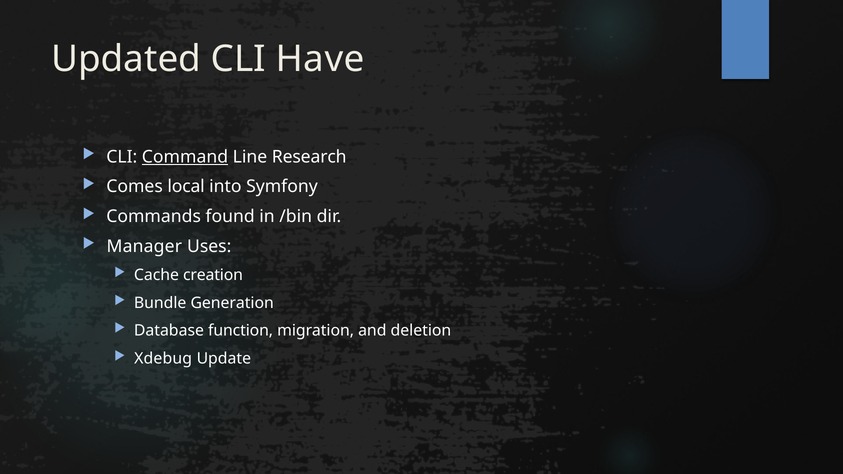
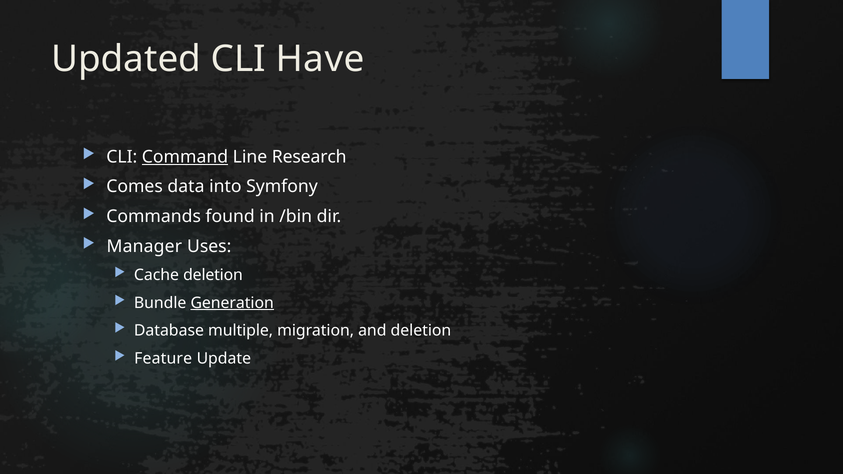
local: local -> data (186, 187)
Cache creation: creation -> deletion (213, 275)
Generation underline: none -> present (232, 303)
function: function -> multiple (241, 331)
Xdebug: Xdebug -> Feature (163, 358)
